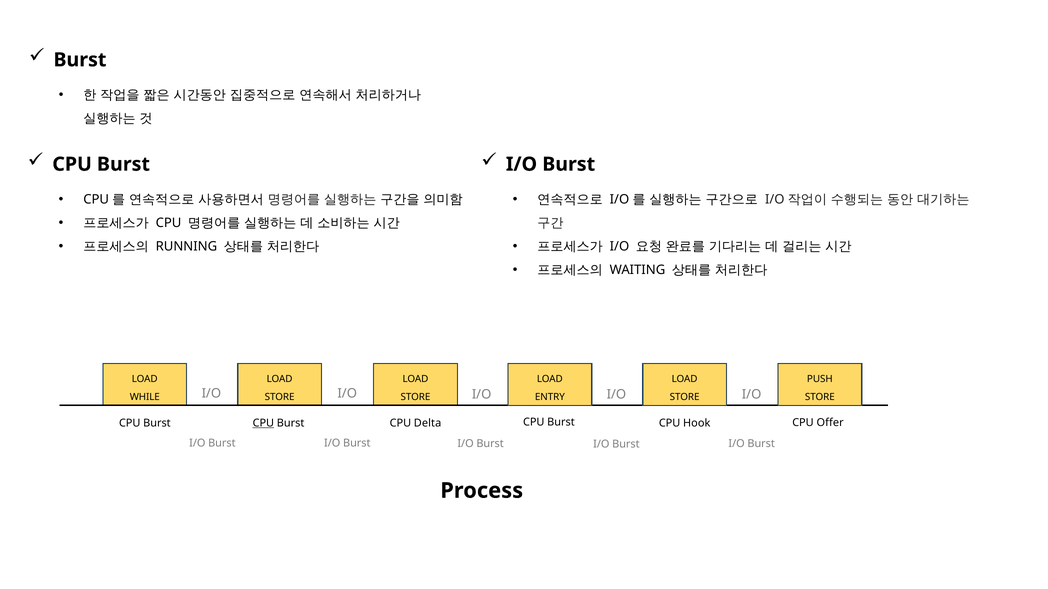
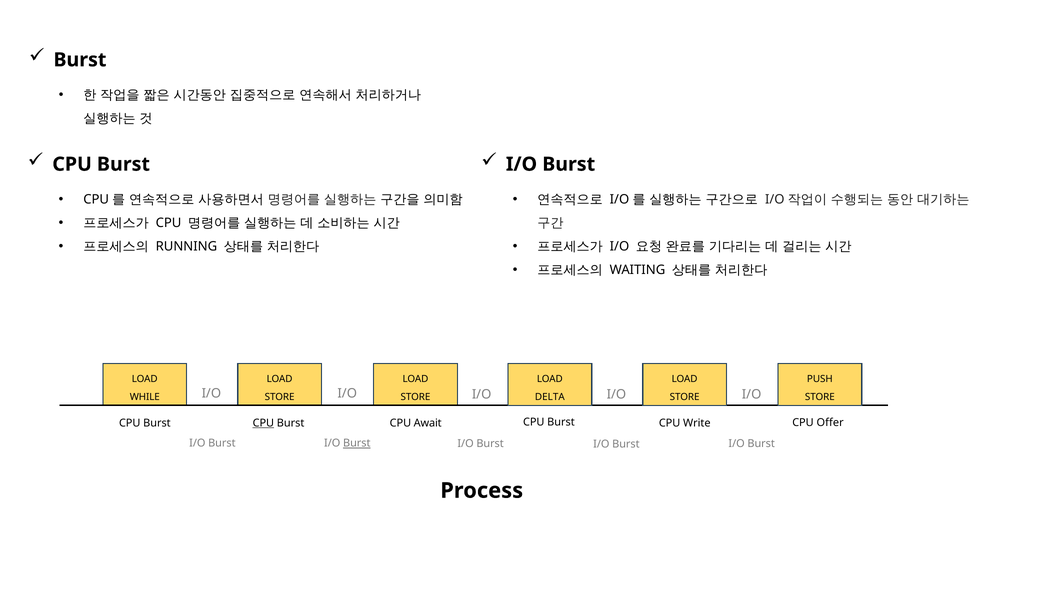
ENTRY: ENTRY -> DELTA (550, 397)
Delta: Delta -> Await (428, 424)
Hook: Hook -> Write (697, 424)
Burst underline: none -> present (357, 444)
